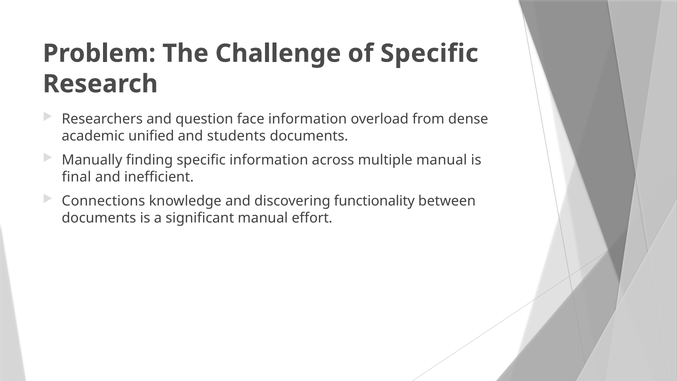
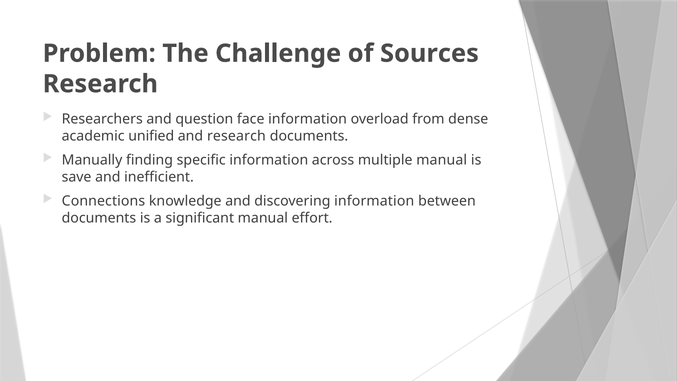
of Specific: Specific -> Sources (429, 53)
and students: students -> research (236, 136)
final: final -> save (77, 177)
discovering functionality: functionality -> information (374, 201)
